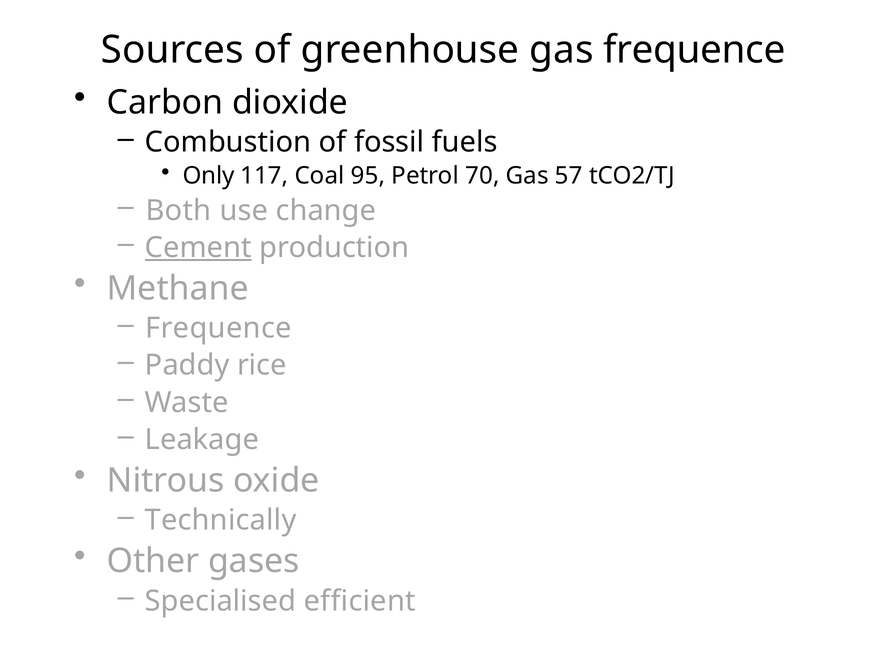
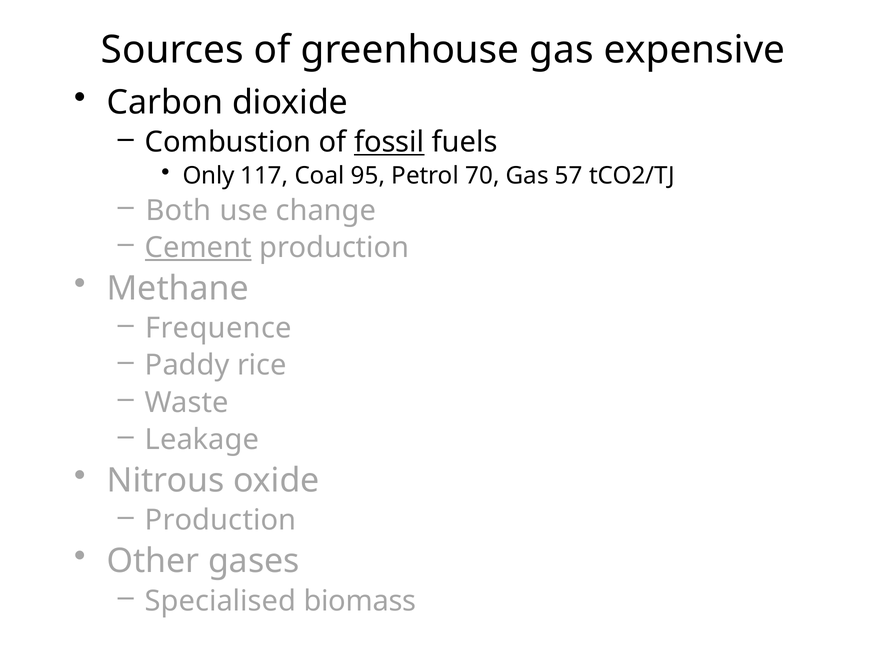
gas frequence: frequence -> expensive (694, 50)
fossil underline: none -> present (389, 142)
Technically: Technically -> Production (221, 520)
efficient: efficient -> biomass (360, 601)
